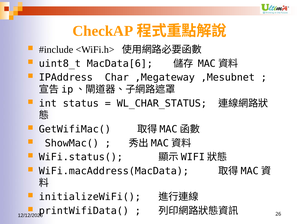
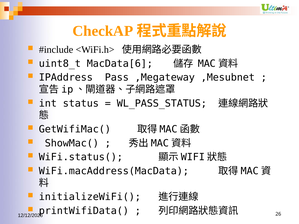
Char: Char -> Pass (117, 78)
WL_CHAR_STATUS: WL_CHAR_STATUS -> WL_PASS_STATUS (162, 103)
